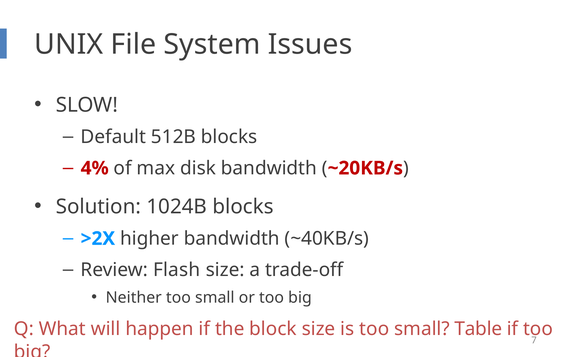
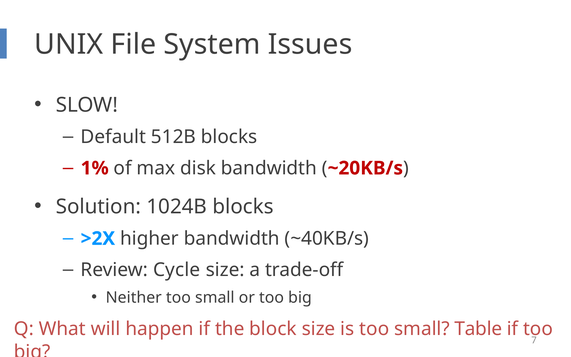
4%: 4% -> 1% (95, 168)
Flash: Flash -> Cycle (177, 270)
